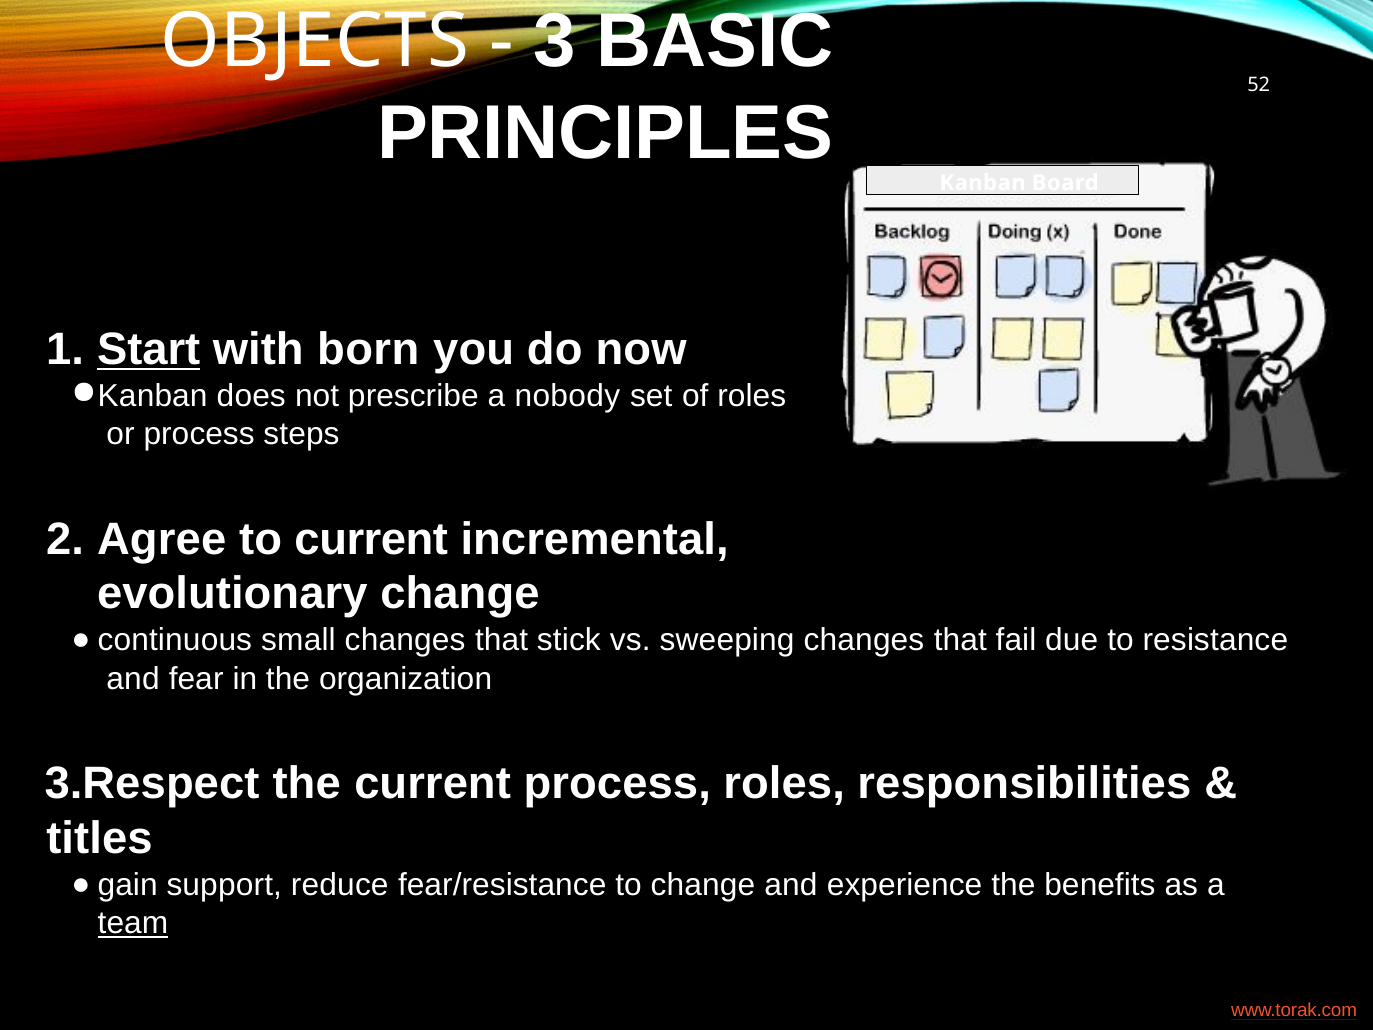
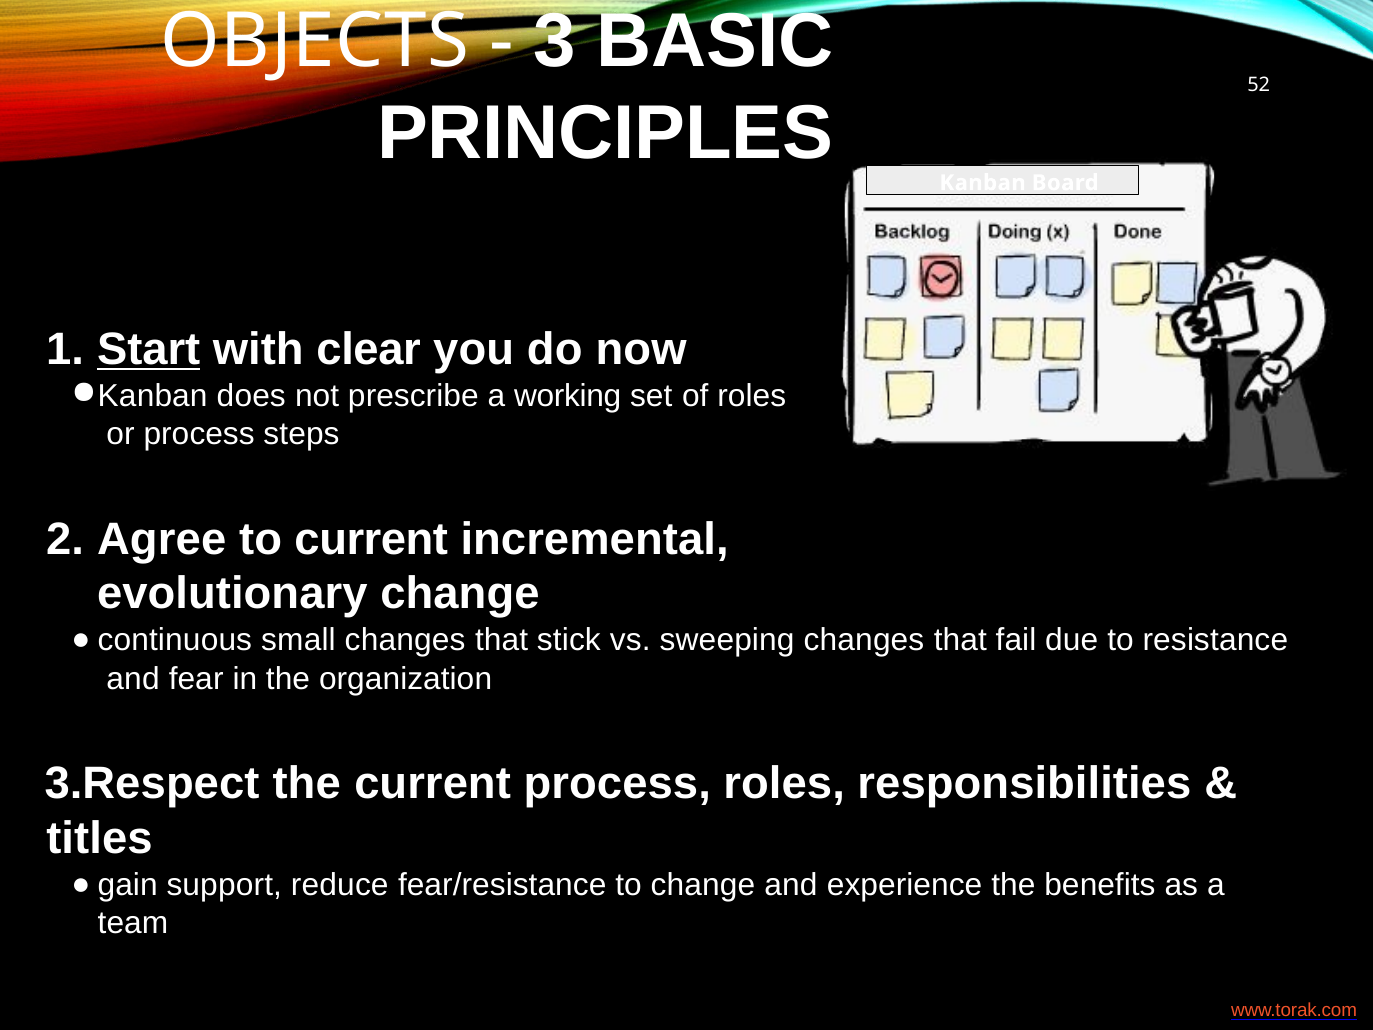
born: born -> clear (369, 349)
nobody: nobody -> working (568, 396)
team underline: present -> none (133, 923)
